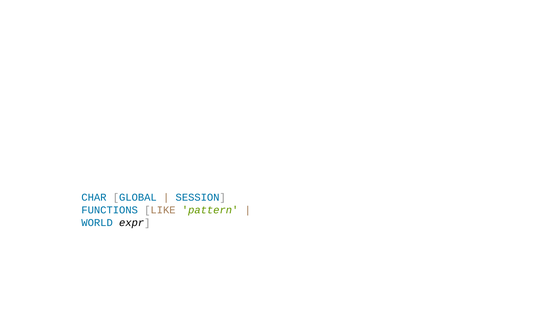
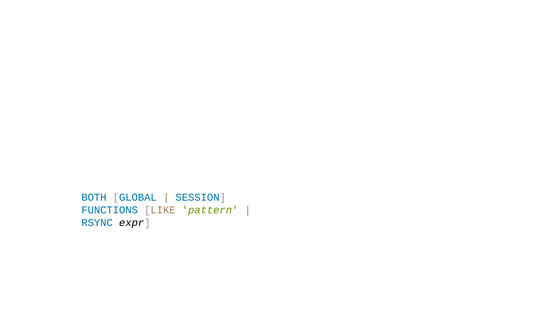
CHAR: CHAR -> BOTH (94, 197)
WORLD: WORLD -> RSYNC (97, 223)
